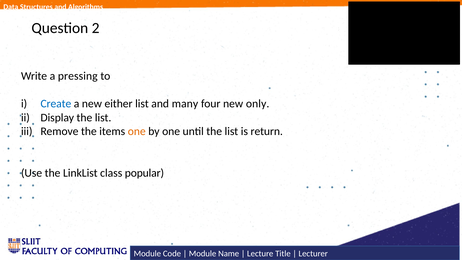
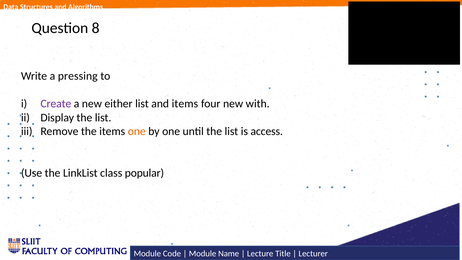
2: 2 -> 8 (96, 28)
Create colour: blue -> purple (56, 104)
and many: many -> items (185, 104)
only: only -> with (258, 104)
return: return -> access (267, 131)
